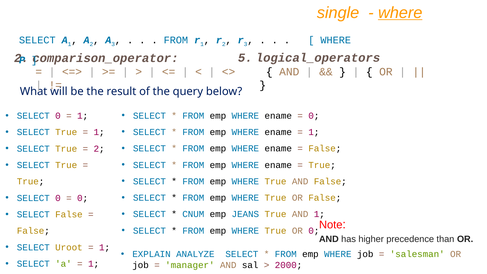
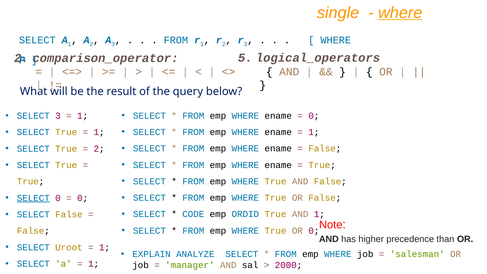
0: 0 -> 3 (58, 116)
SELECT underline: none -> present (33, 198)
CNUM: CNUM -> CODE (193, 214)
JEANS: JEANS -> ORDID (245, 214)
